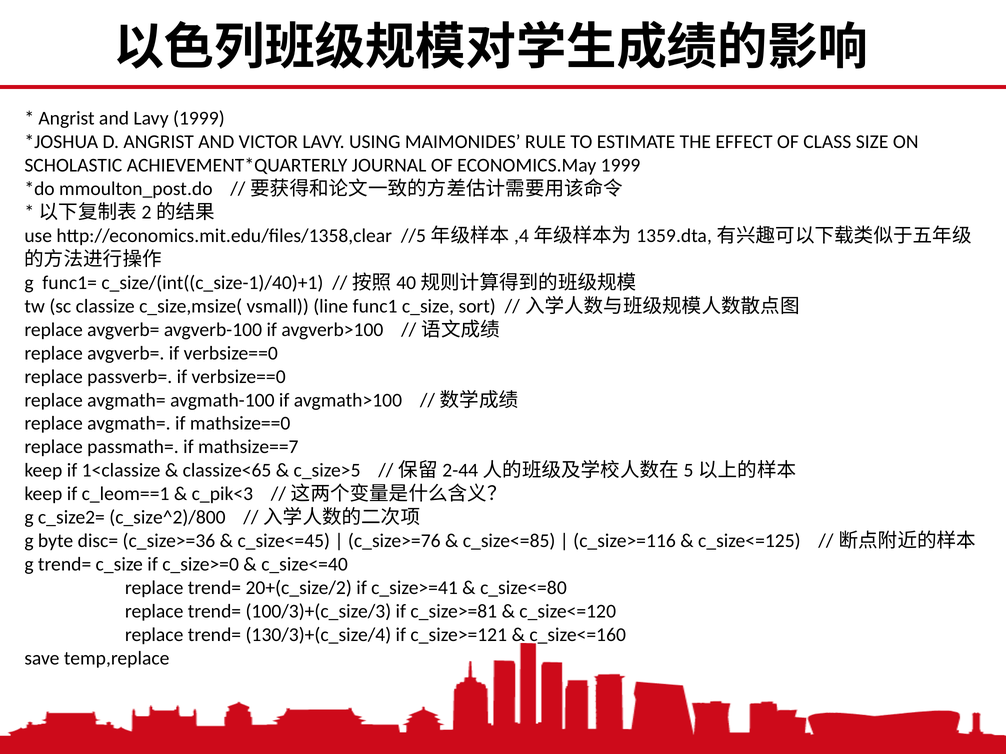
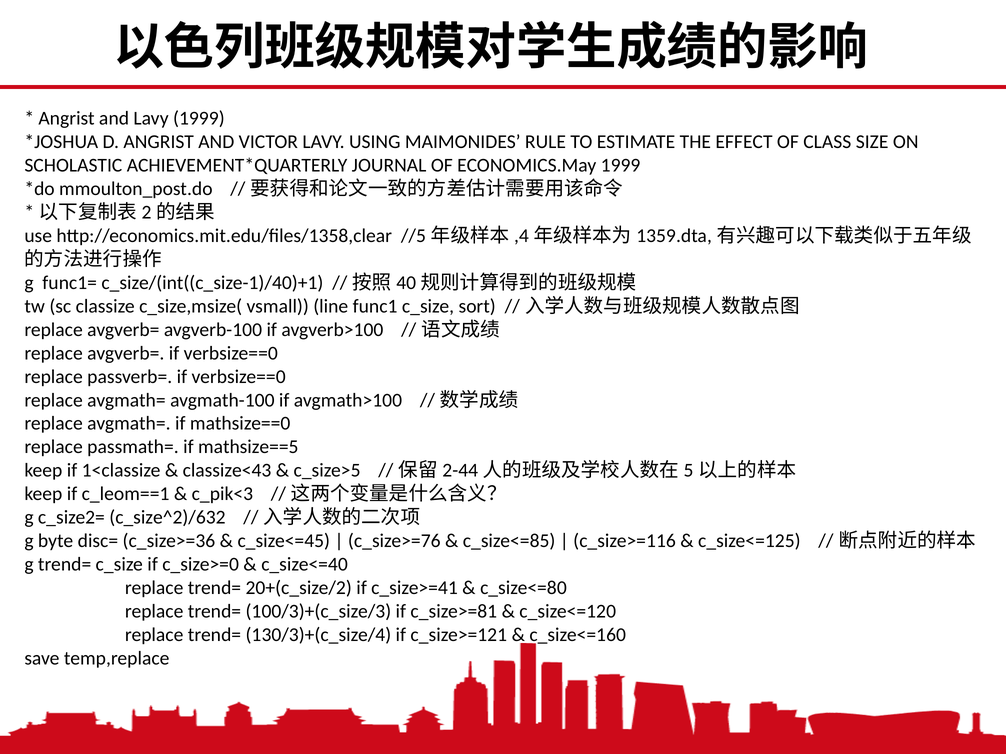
mathsize==7: mathsize==7 -> mathsize==5 (248, 447)
classize<65: classize<65 -> classize<43 (227, 471)
c_size^2)/800: c_size^2)/800 -> c_size^2)/632 (167, 518)
